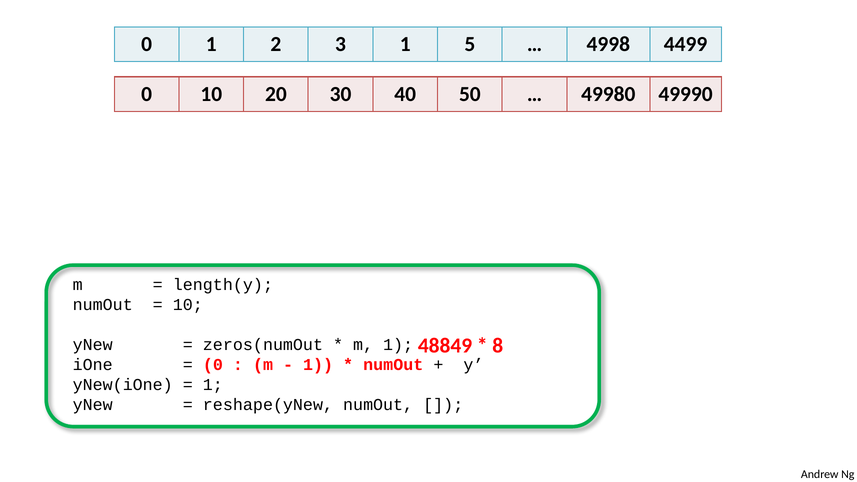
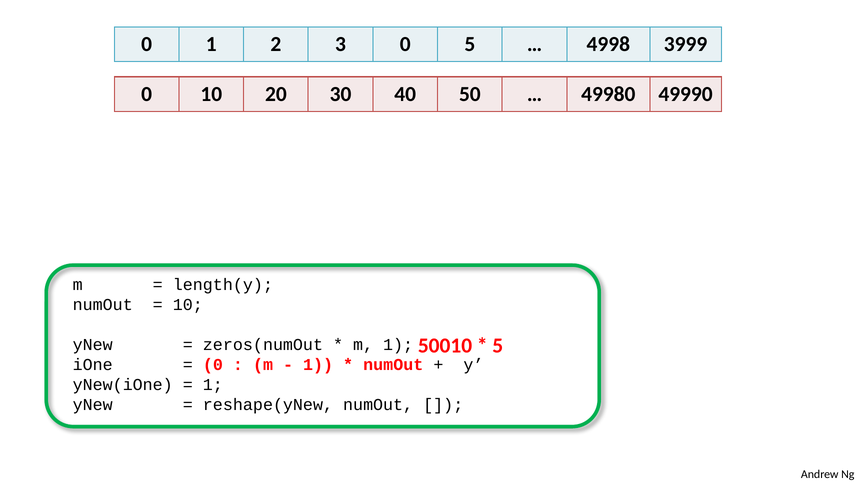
3 1: 1 -> 0 (405, 44)
4499: 4499 -> 3999 (686, 44)
48849: 48849 -> 50010 (445, 346)
8: 8 -> 5 (498, 346)
